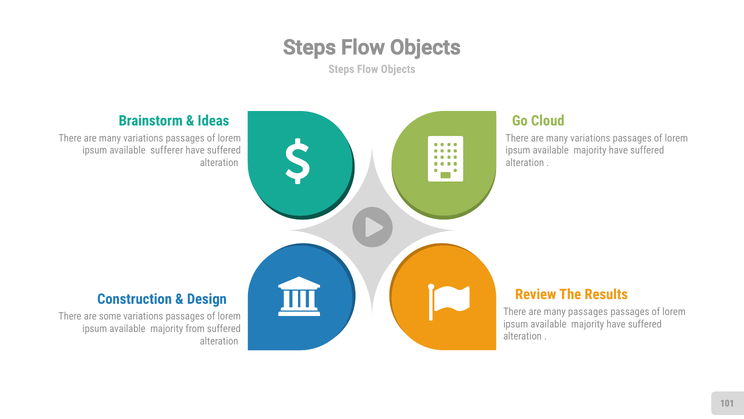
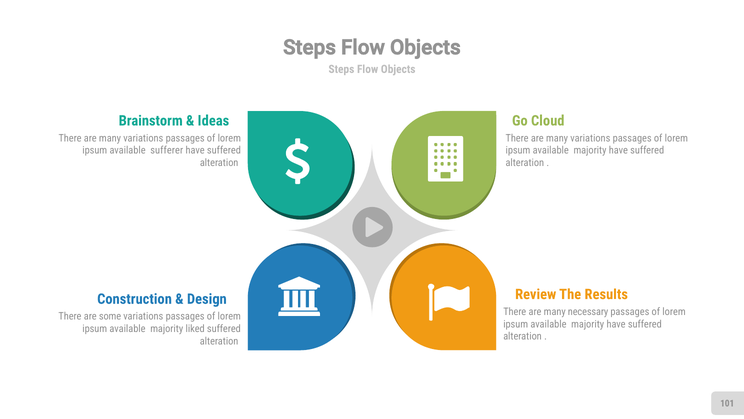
many passages: passages -> necessary (588, 311)
from: from -> liked (195, 328)
